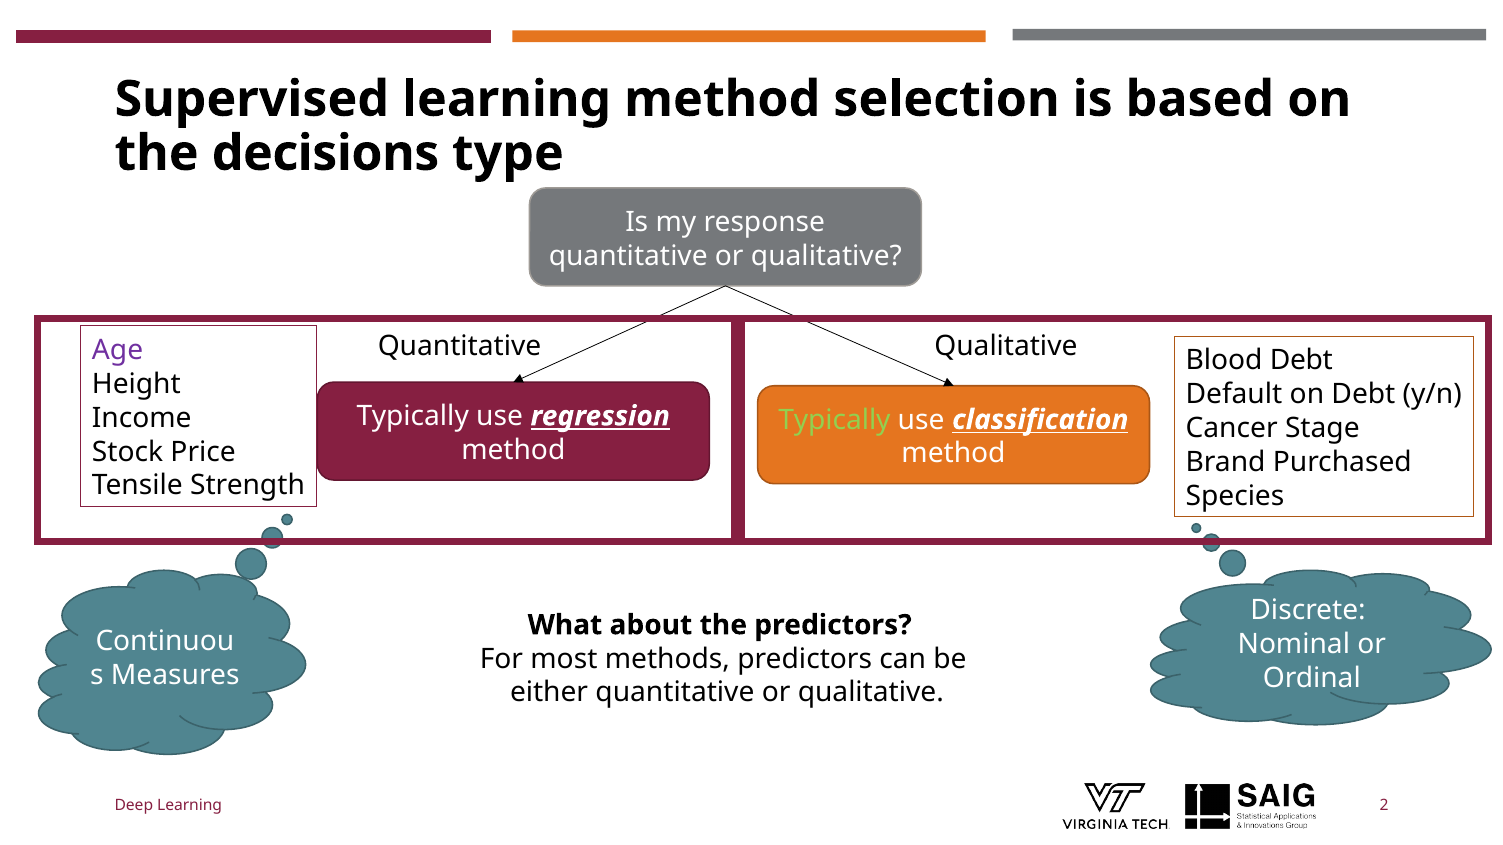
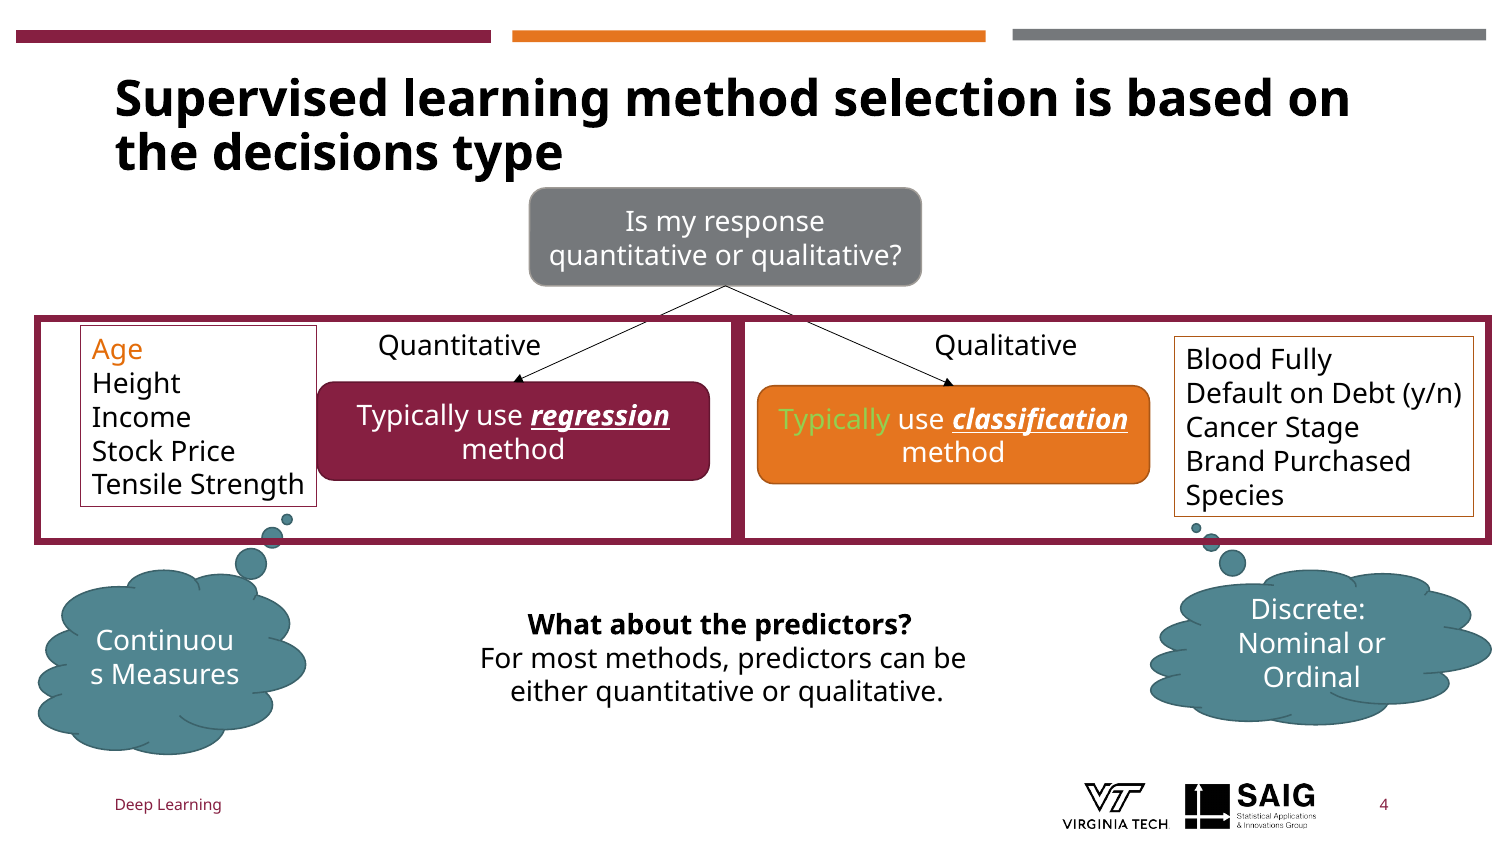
Age colour: purple -> orange (118, 351)
Blood Debt: Debt -> Fully (1301, 361)
2: 2 -> 4 (1384, 806)
